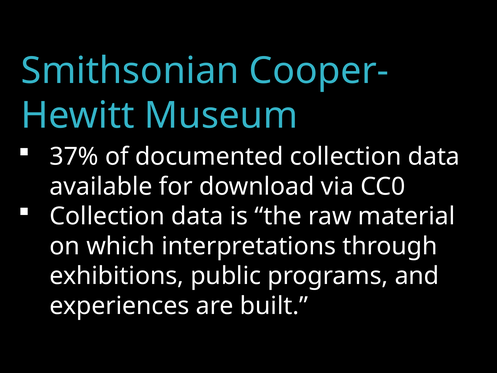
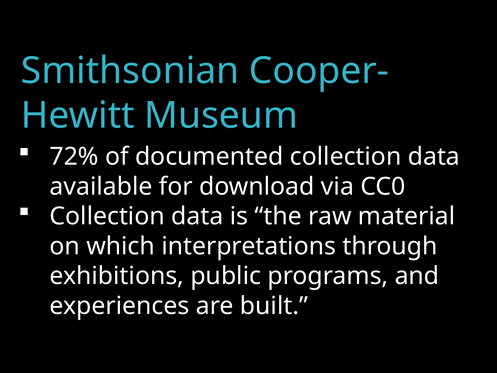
37%: 37% -> 72% (74, 157)
